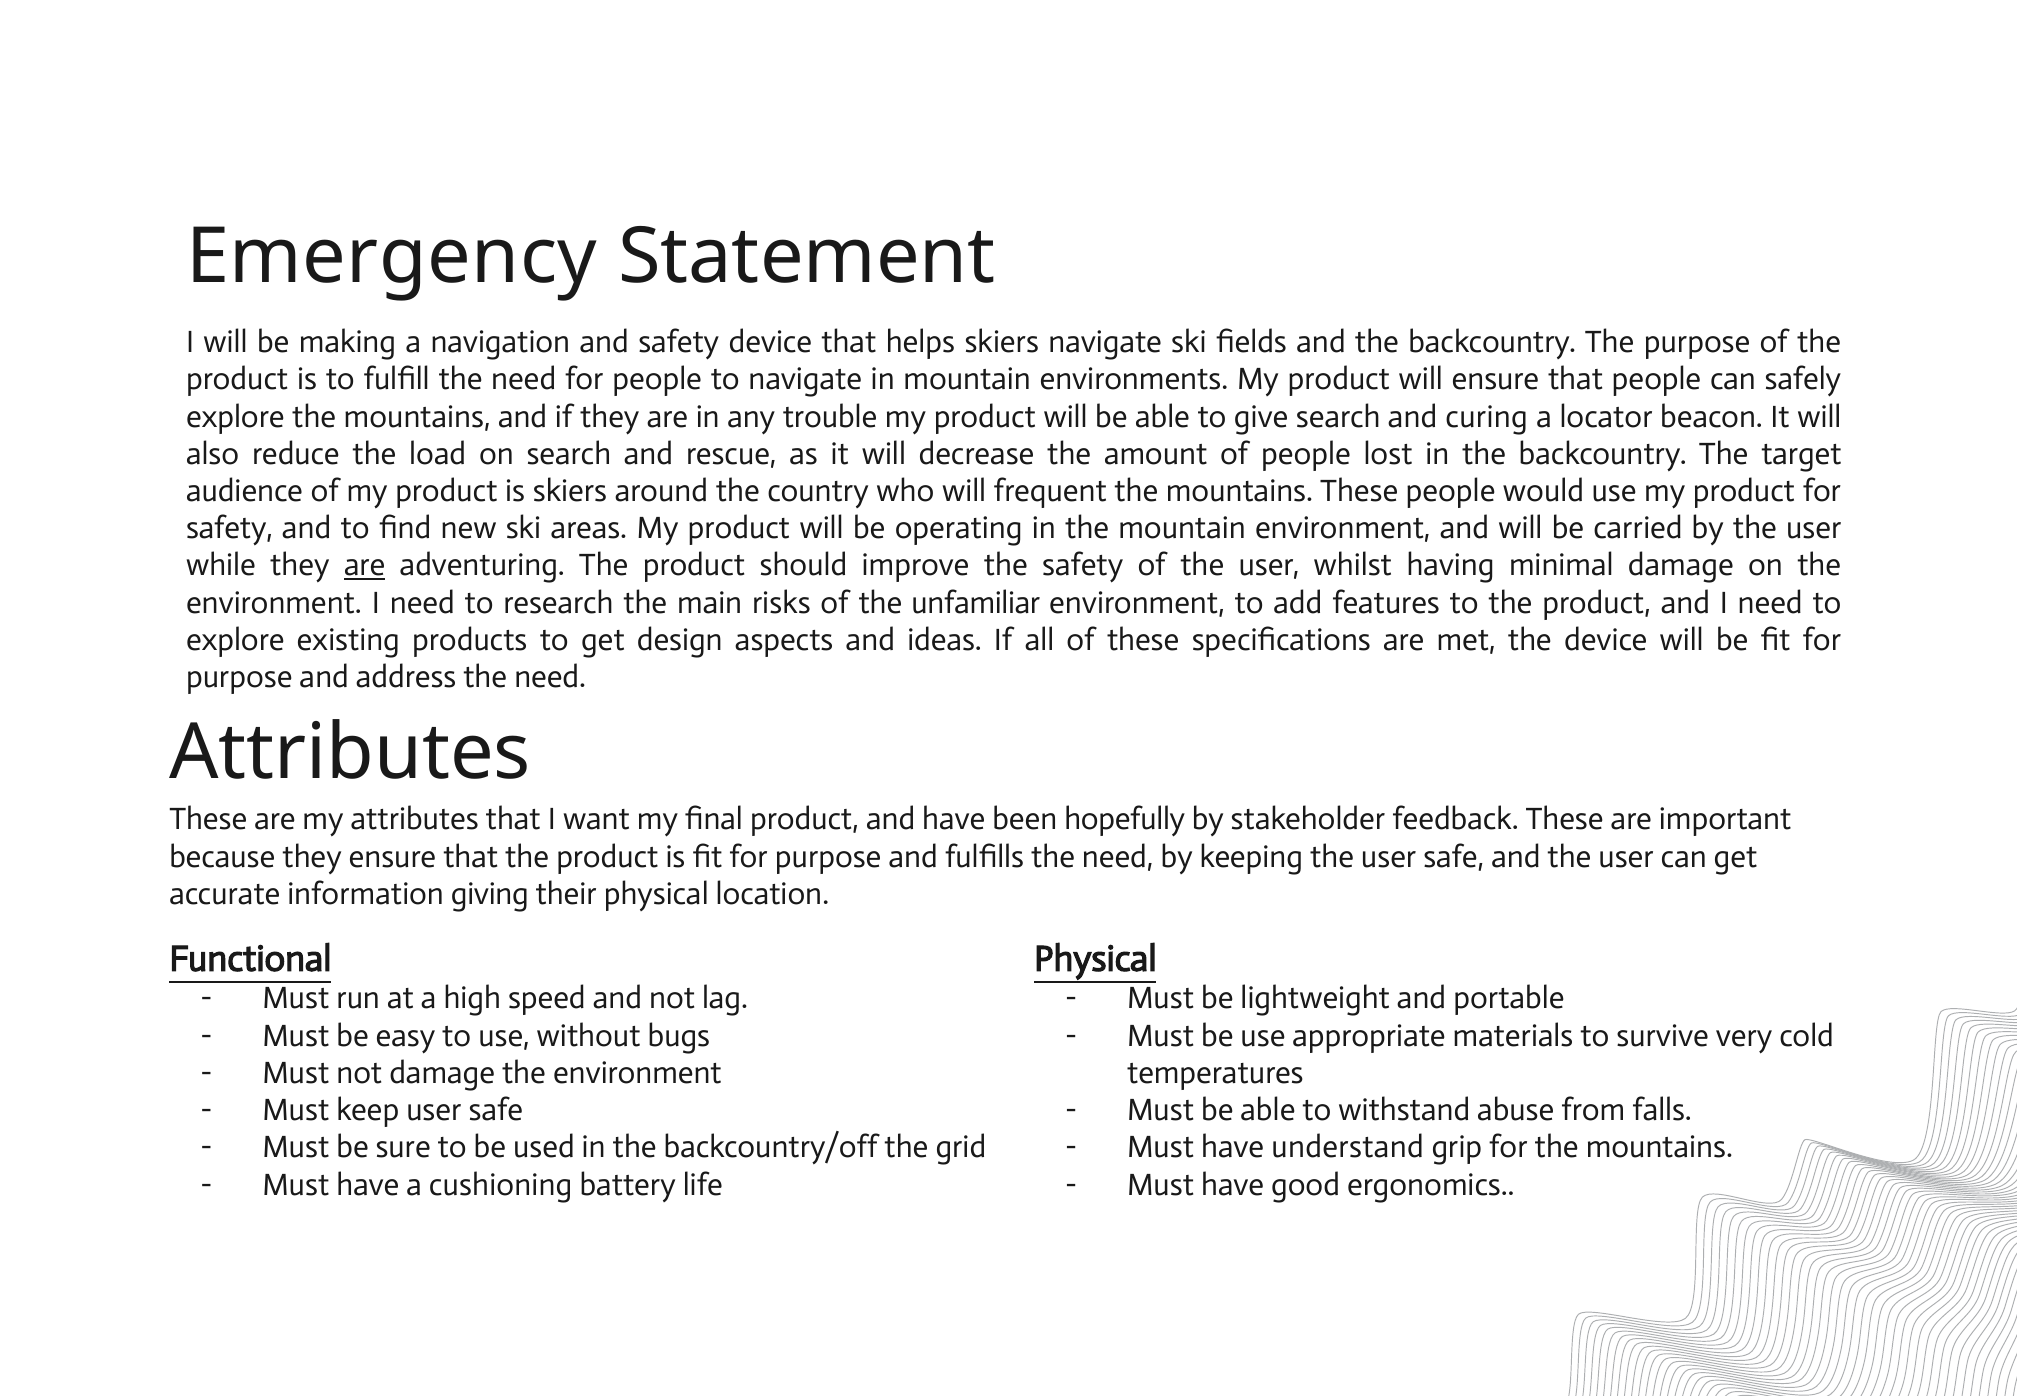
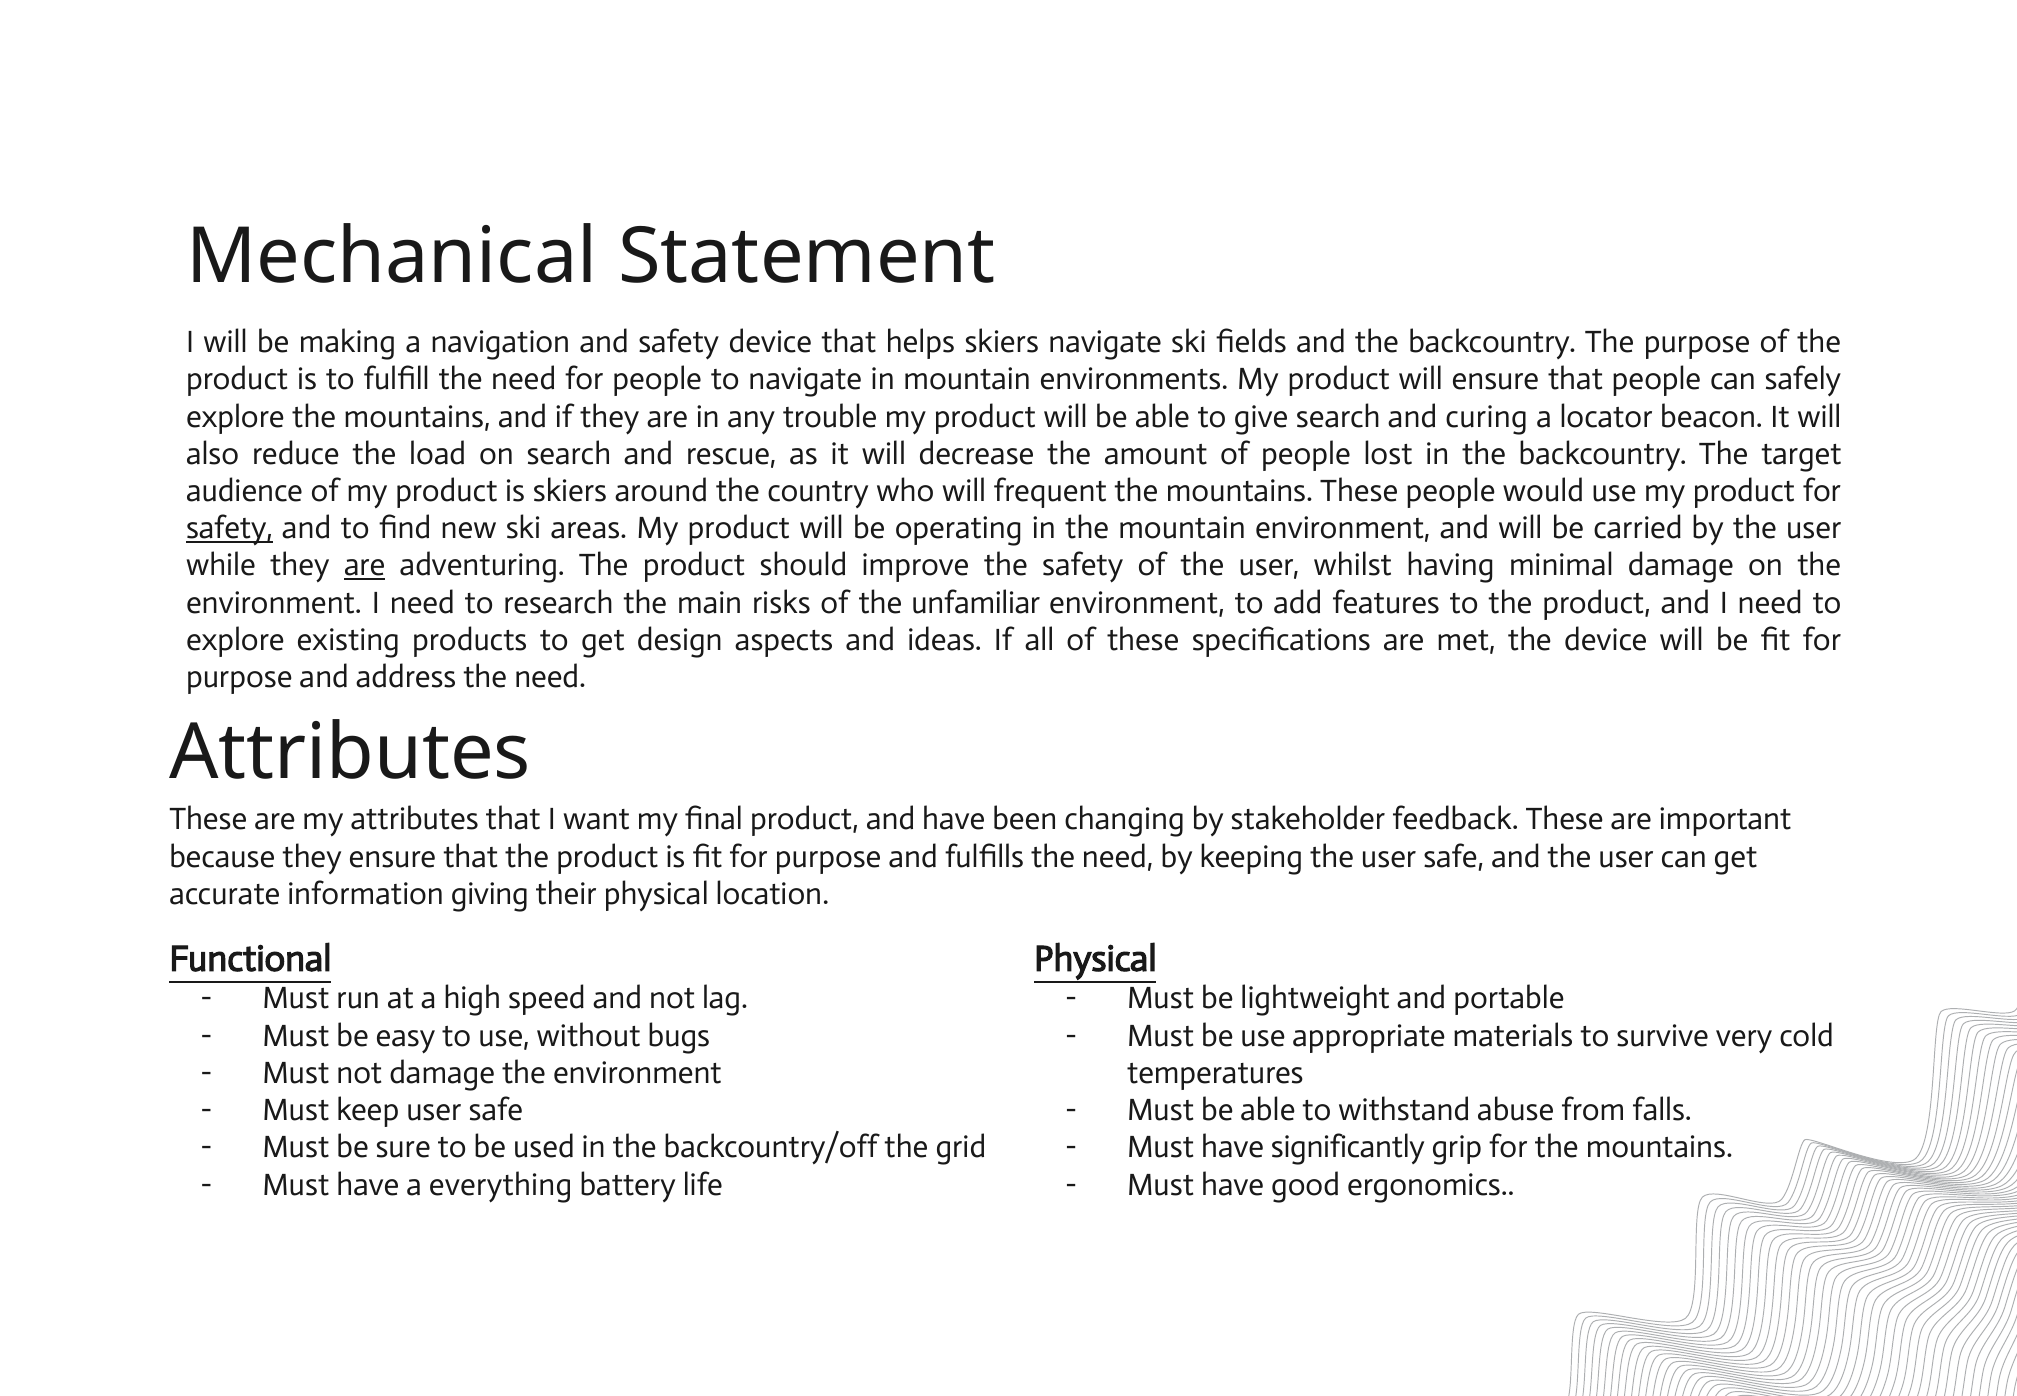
Emergency: Emergency -> Mechanical (392, 257)
safety underline: none -> present (229, 529)
hopefully: hopefully -> changing (1125, 820)
understand: understand -> significantly (1348, 1148)
cushioning: cushioning -> everything (501, 1185)
